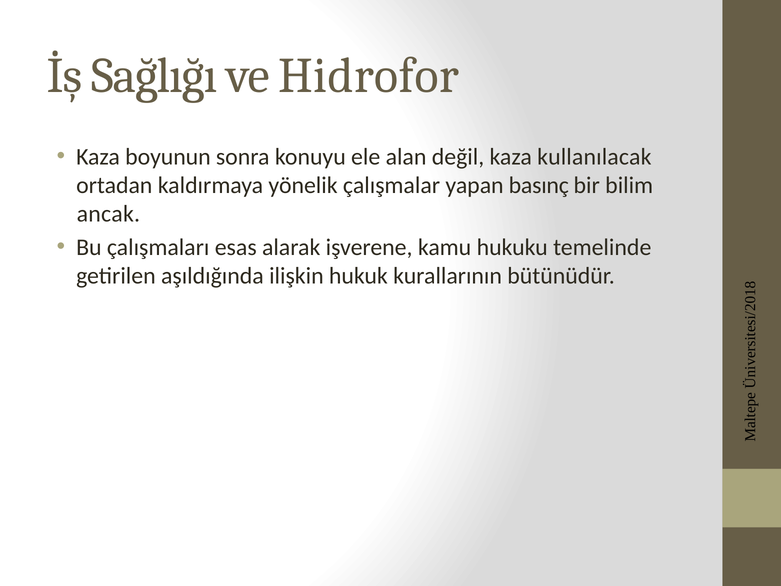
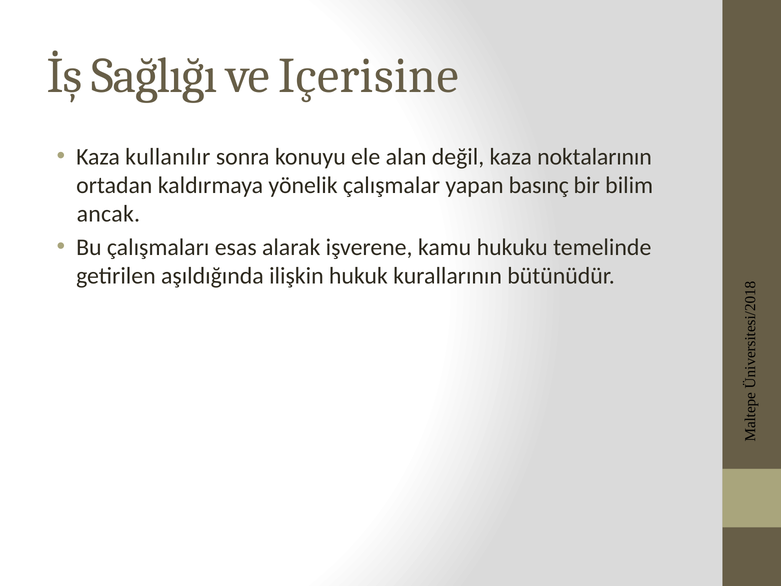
Hidrofor: Hidrofor -> Içerisine (369, 76)
boyunun: boyunun -> kullanılır (168, 157)
kullanılacak: kullanılacak -> noktalarının (594, 157)
